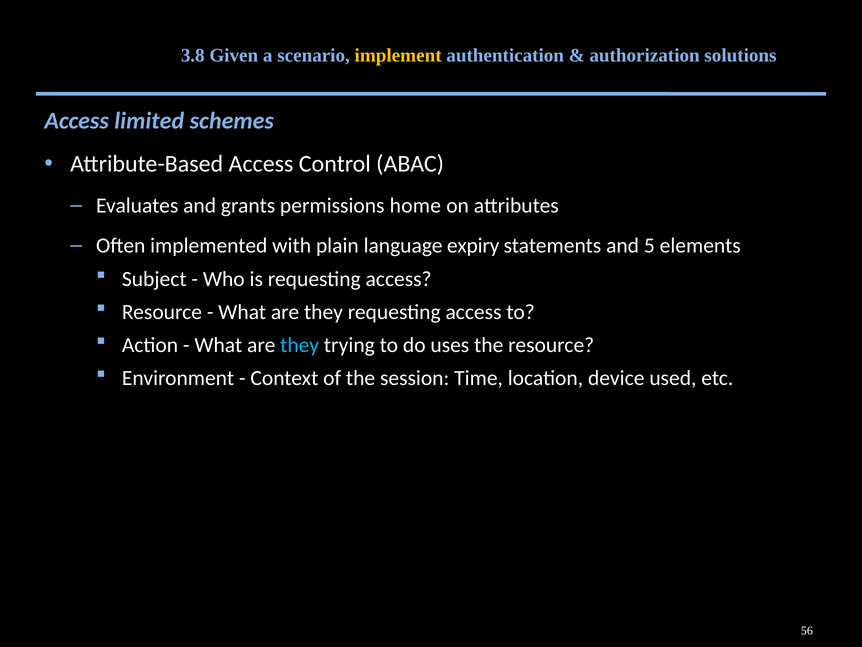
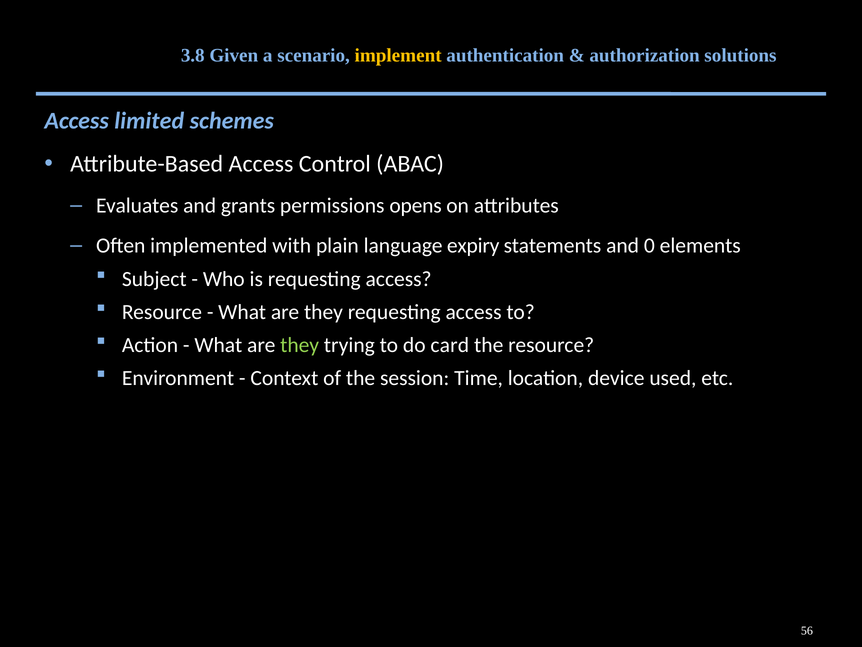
home: home -> opens (416, 205)
5: 5 -> 0 (649, 246)
they colour: light blue -> light green (300, 345)
uses: uses -> card (450, 345)
